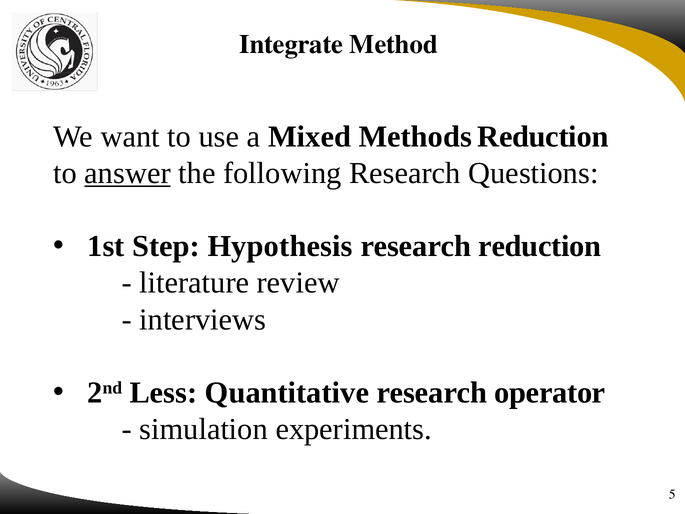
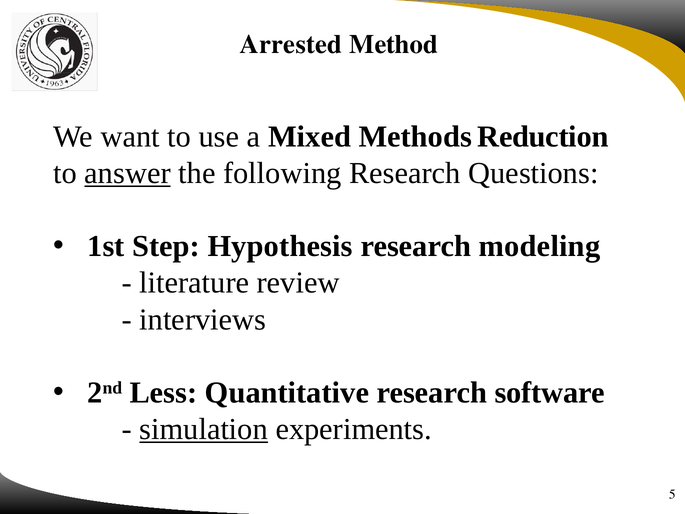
Integrate: Integrate -> Arrested (291, 44)
research reduction: reduction -> modeling (540, 246)
operator: operator -> software (550, 392)
simulation underline: none -> present (204, 429)
